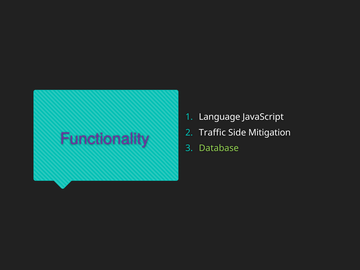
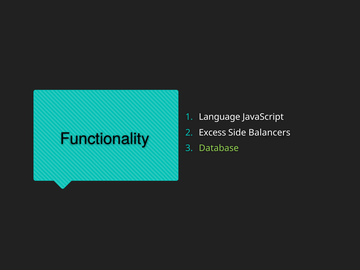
Traffic: Traffic -> Excess (212, 133)
Mitigation: Mitigation -> Balancers (269, 133)
Functionality colour: purple -> black (105, 139)
